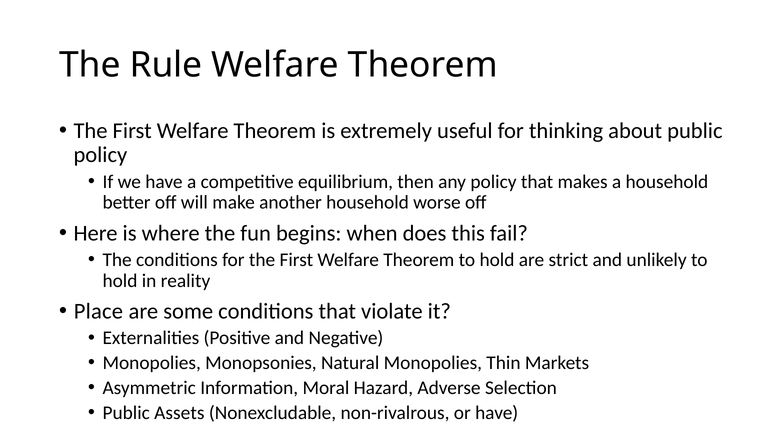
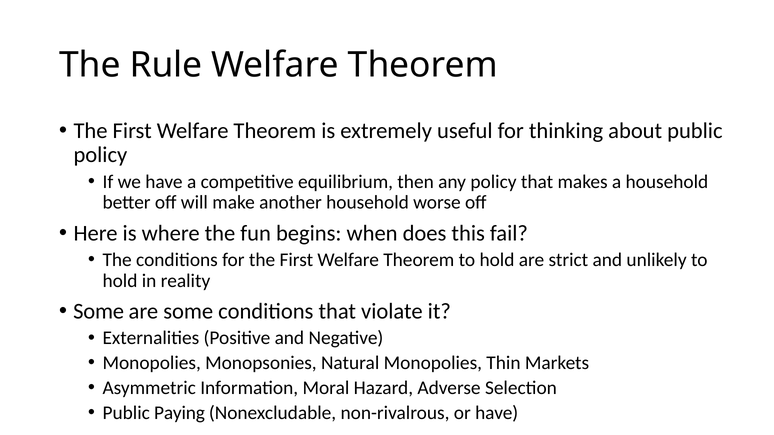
Place: Place -> Some (99, 312)
Assets: Assets -> Paying (179, 413)
